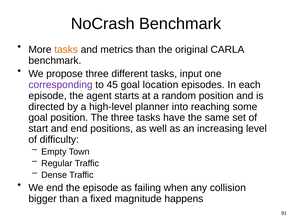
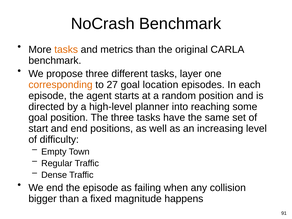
input: input -> layer (191, 74)
corresponding colour: purple -> orange (61, 85)
45: 45 -> 27 (112, 85)
